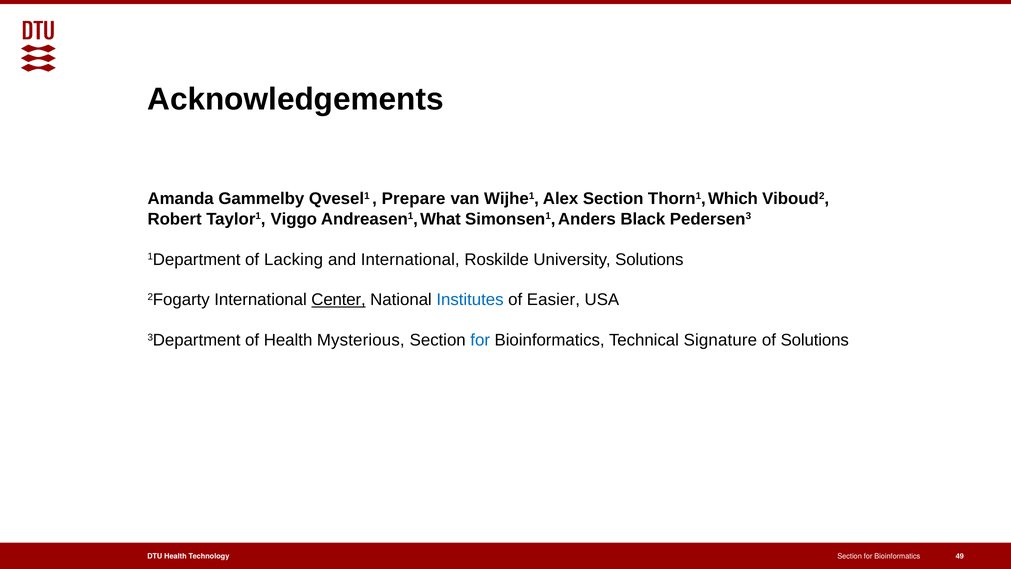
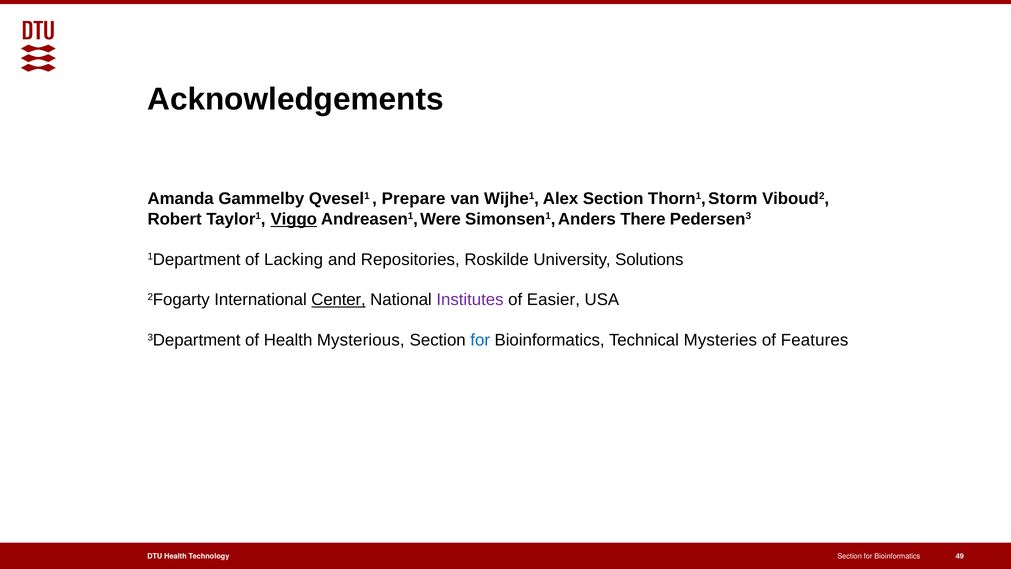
Which: Which -> Storm (733, 199)
Viggo underline: none -> present (294, 219)
What: What -> Were (440, 219)
Black: Black -> There (643, 219)
and International: International -> Repositories (410, 259)
Institutes colour: blue -> purple (470, 300)
Signature: Signature -> Mysteries (720, 340)
of Solutions: Solutions -> Features (815, 340)
